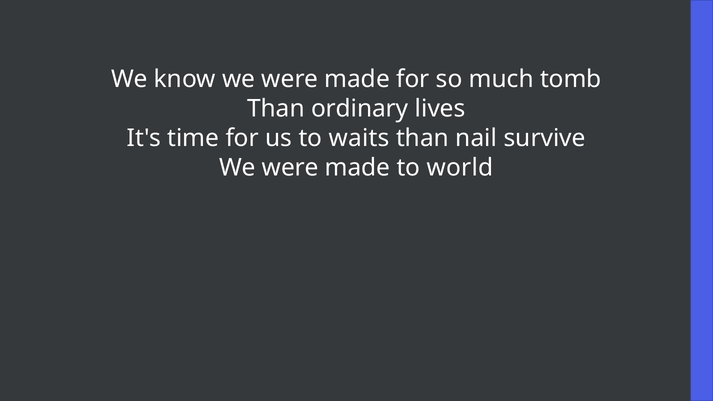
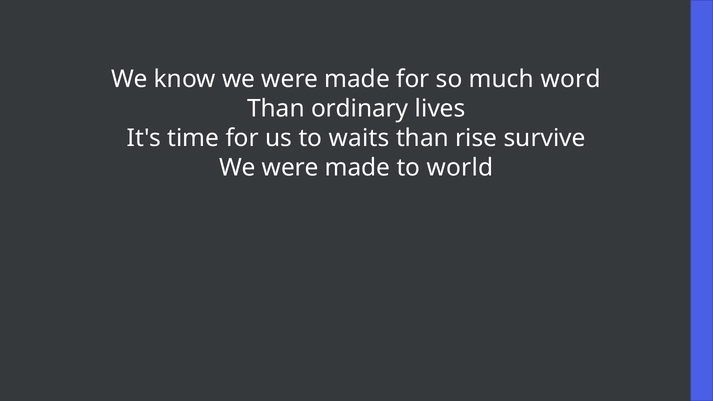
tomb: tomb -> word (571, 79)
nail: nail -> rise (476, 138)
